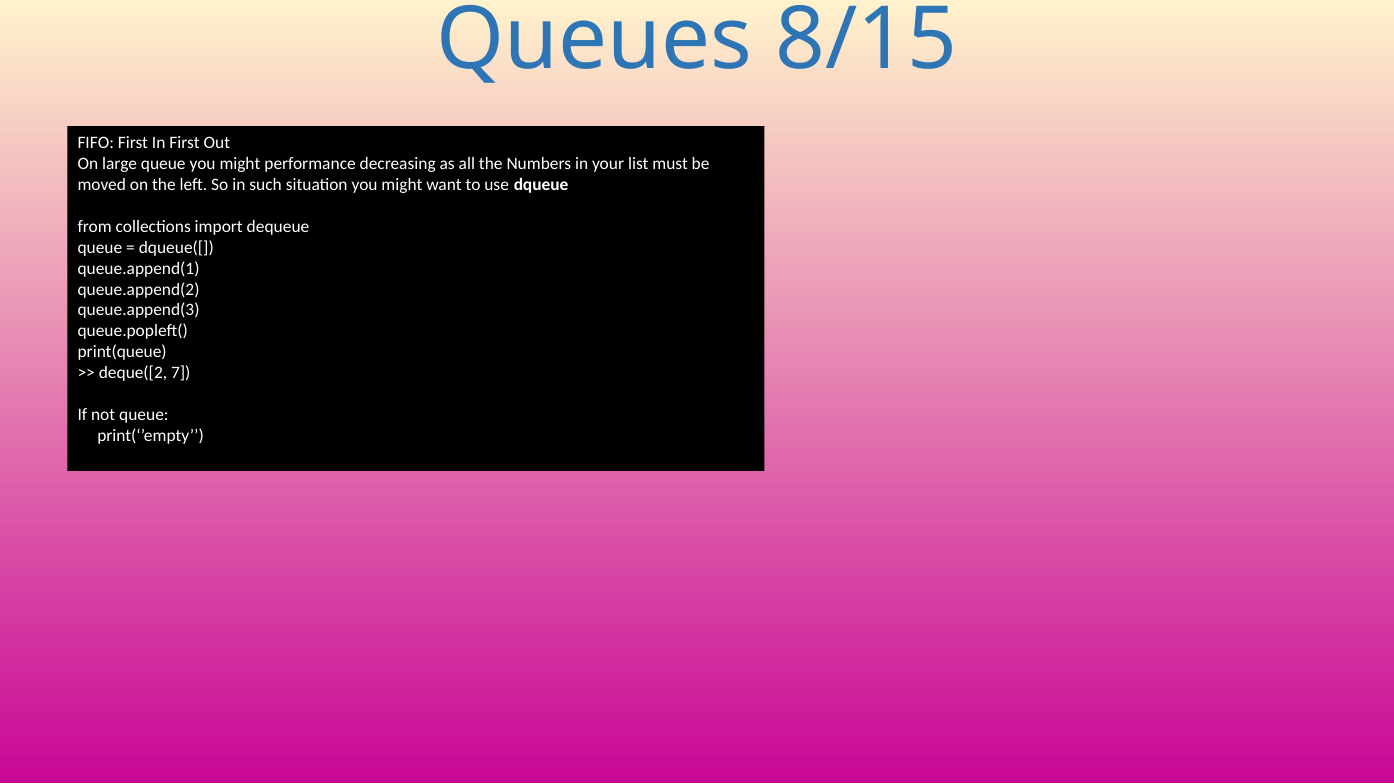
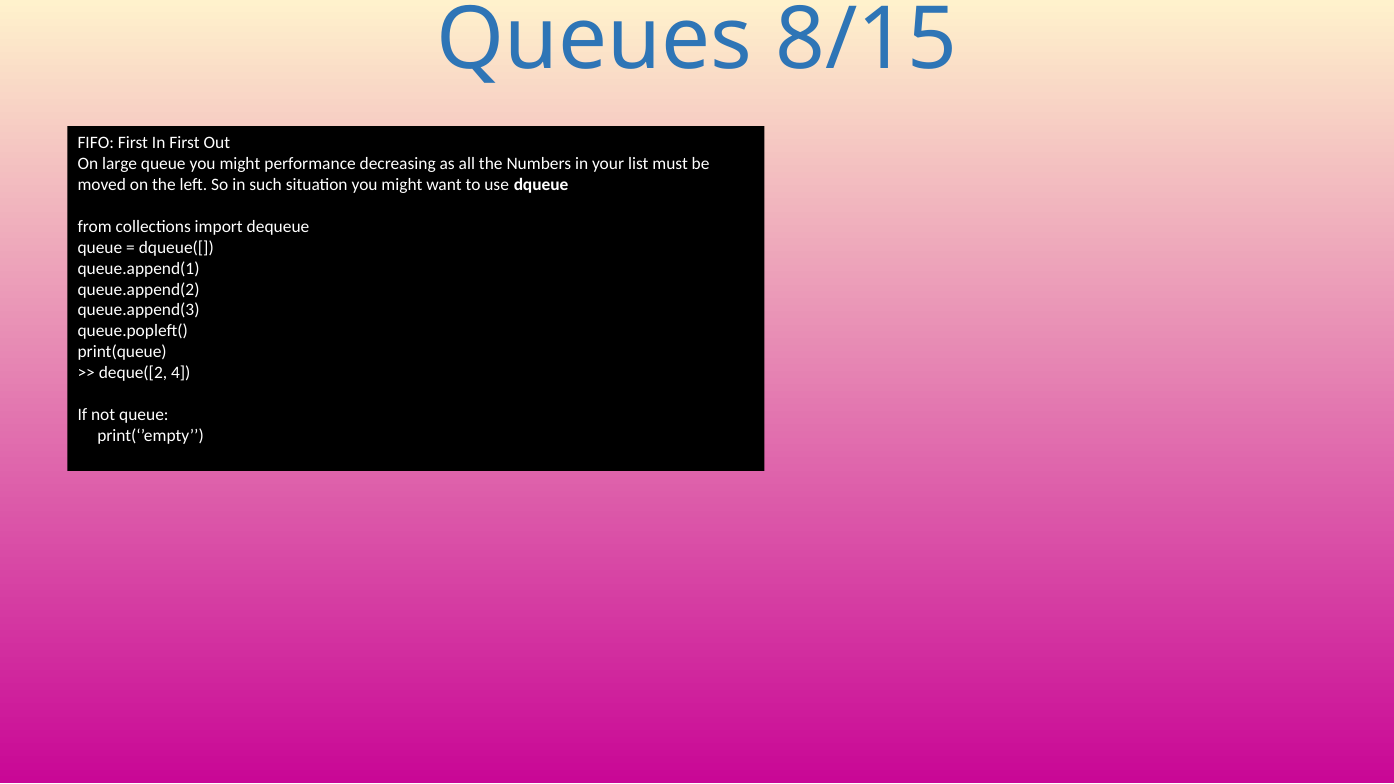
7: 7 -> 4 (181, 373)
